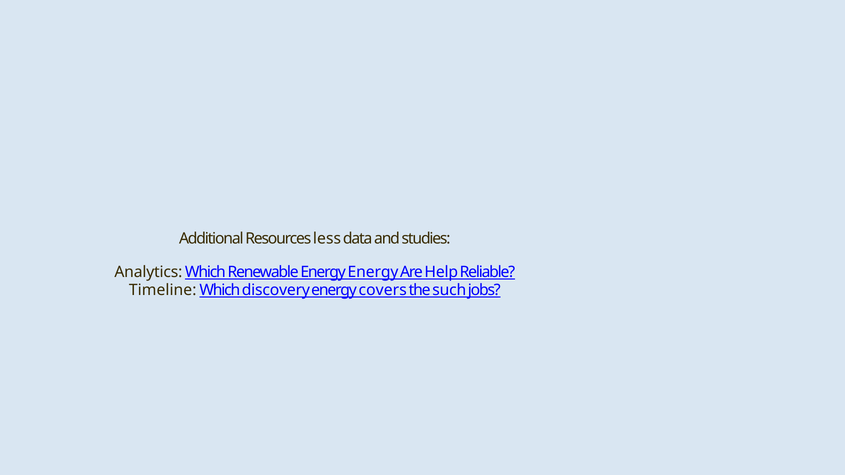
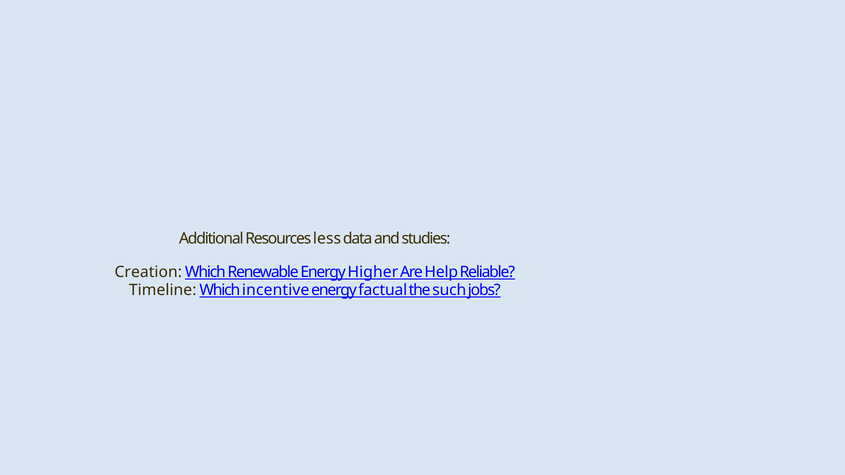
Analytics: Analytics -> Creation (148, 272)
Energy Energy: Energy -> Higher (373, 272)
discovery: discovery -> incentive (276, 290)
covers: covers -> factual (383, 290)
